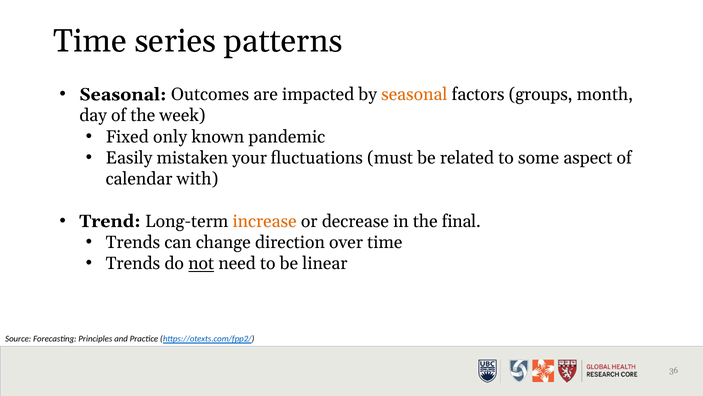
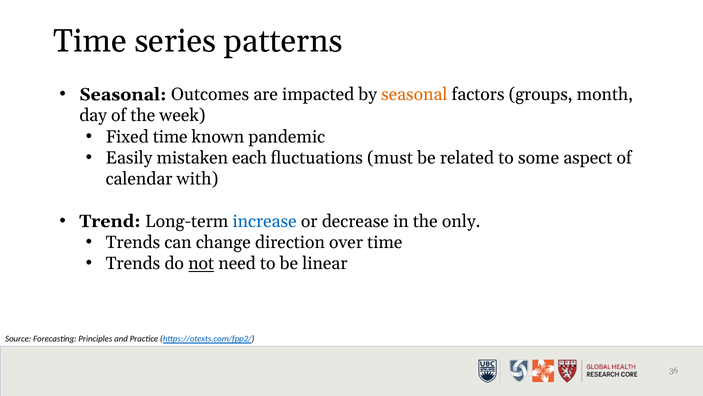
Fixed only: only -> time (170, 137)
your: your -> each (250, 158)
increase colour: orange -> blue (265, 221)
final: final -> only (461, 221)
